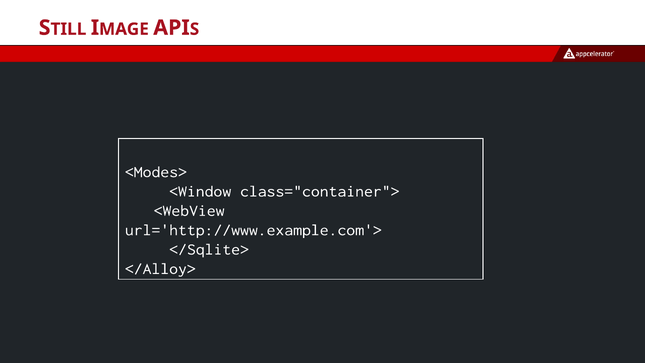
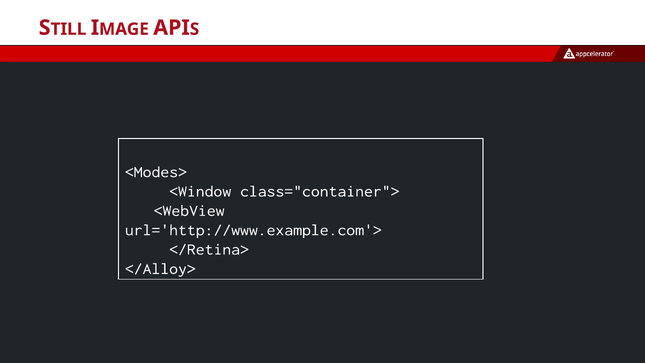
</Sqlite>: </Sqlite> -> </Retina> (209, 249)
